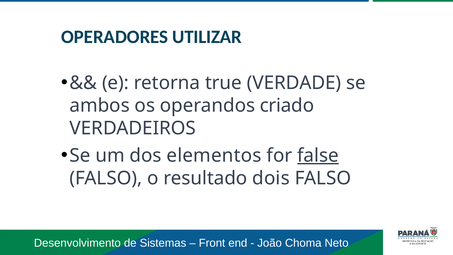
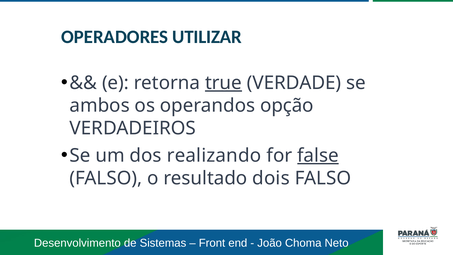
true underline: none -> present (224, 83)
criado: criado -> opção (287, 105)
elementos: elementos -> realizando (214, 155)
